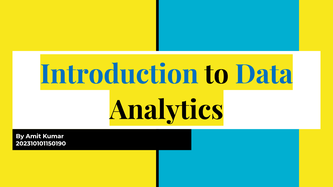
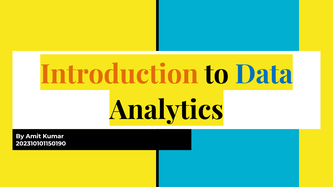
Introduction colour: blue -> orange (119, 75)
